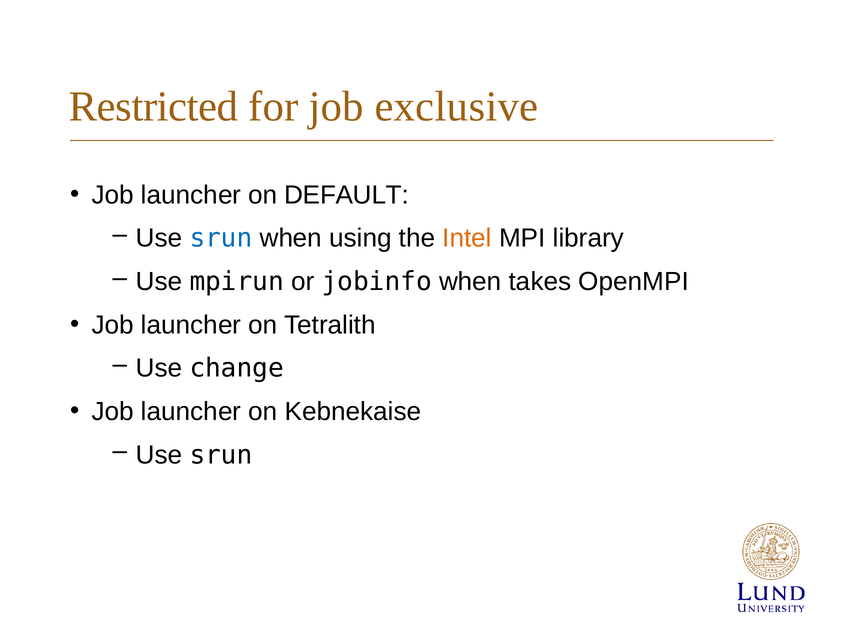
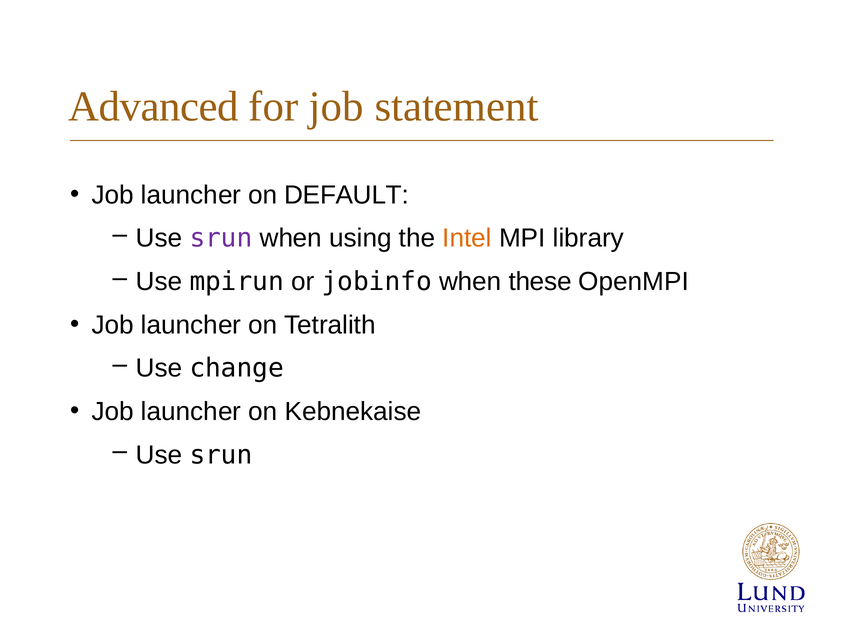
Restricted: Restricted -> Advanced (153, 106)
exclusive: exclusive -> statement (457, 106)
srun colour: blue -> purple (221, 238)
takes: takes -> these (540, 282)
